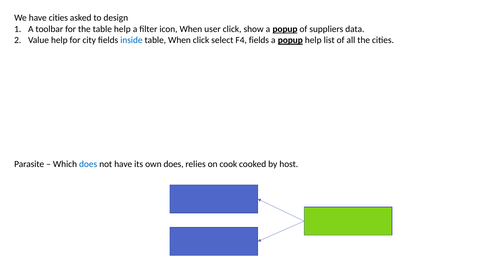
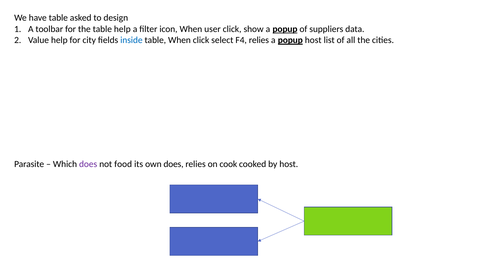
have cities: cities -> table (58, 18)
F4 fields: fields -> relies (259, 40)
popup help: help -> host (313, 40)
does colour: blue -> purple (88, 164)
not have: have -> food (123, 164)
